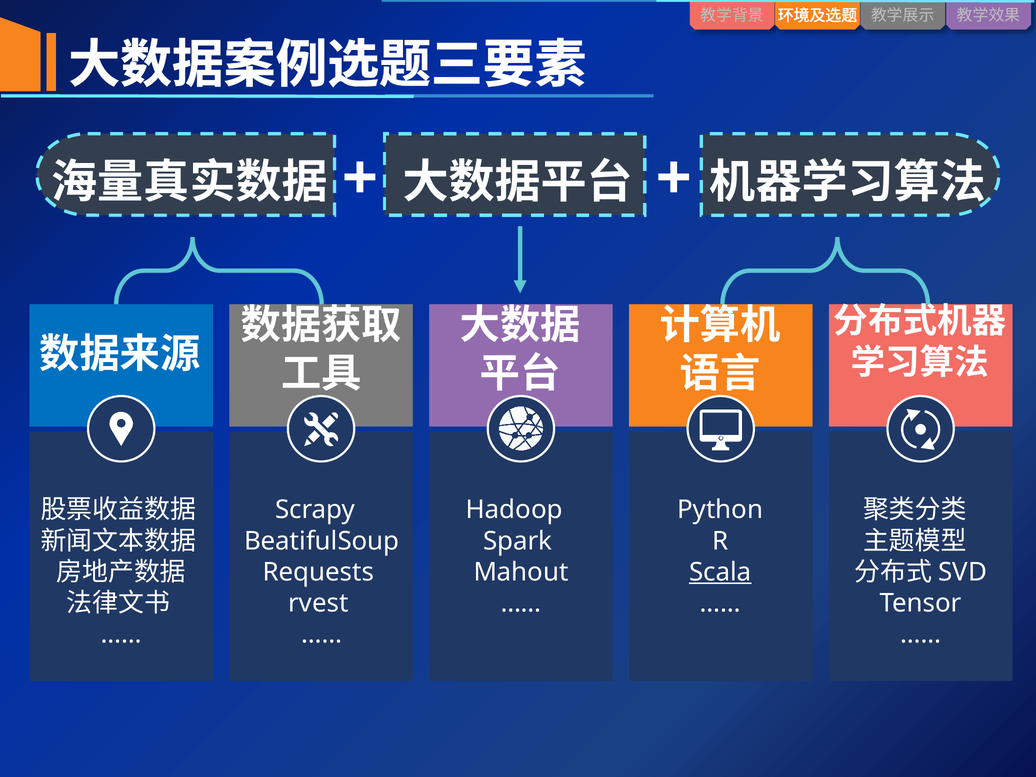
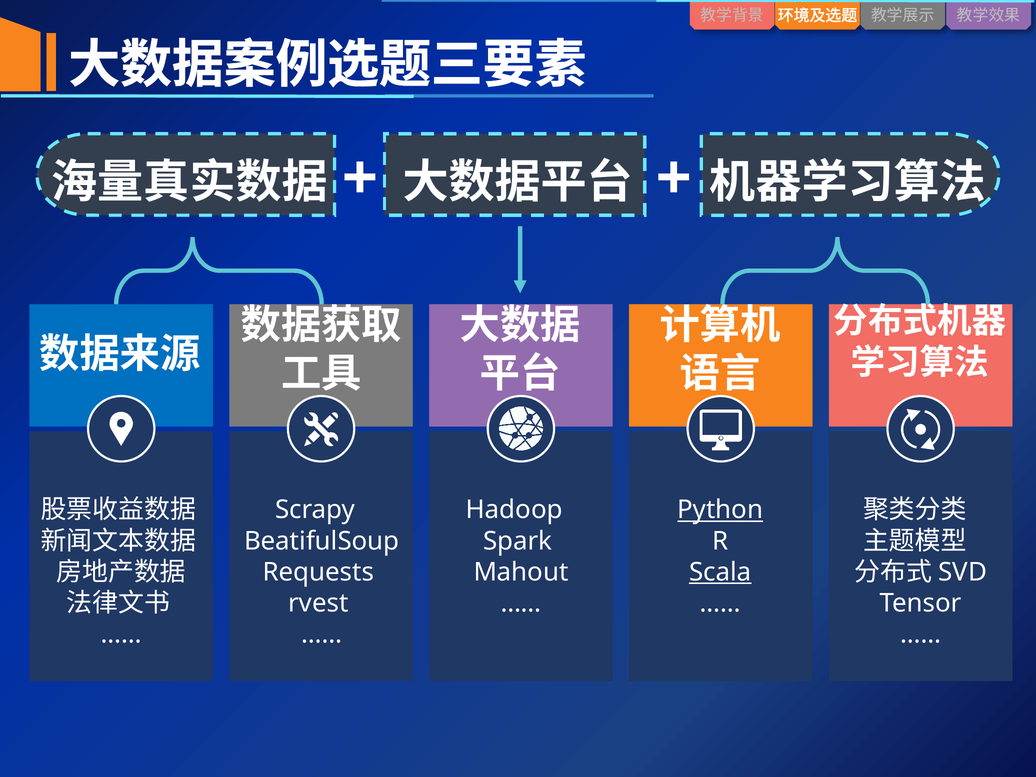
Python underline: none -> present (720, 510)
